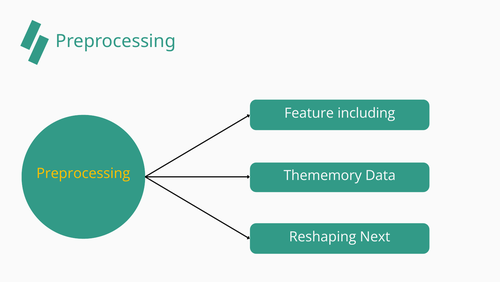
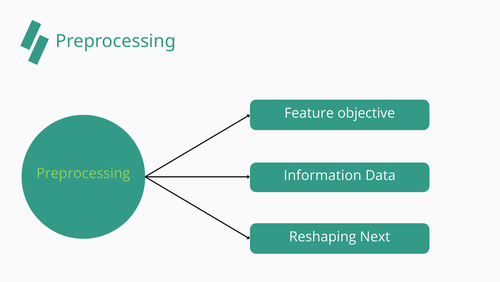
including: including -> objective (366, 113)
Preprocessing colour: yellow -> light green (83, 173)
Thememory: Thememory -> Information (323, 175)
